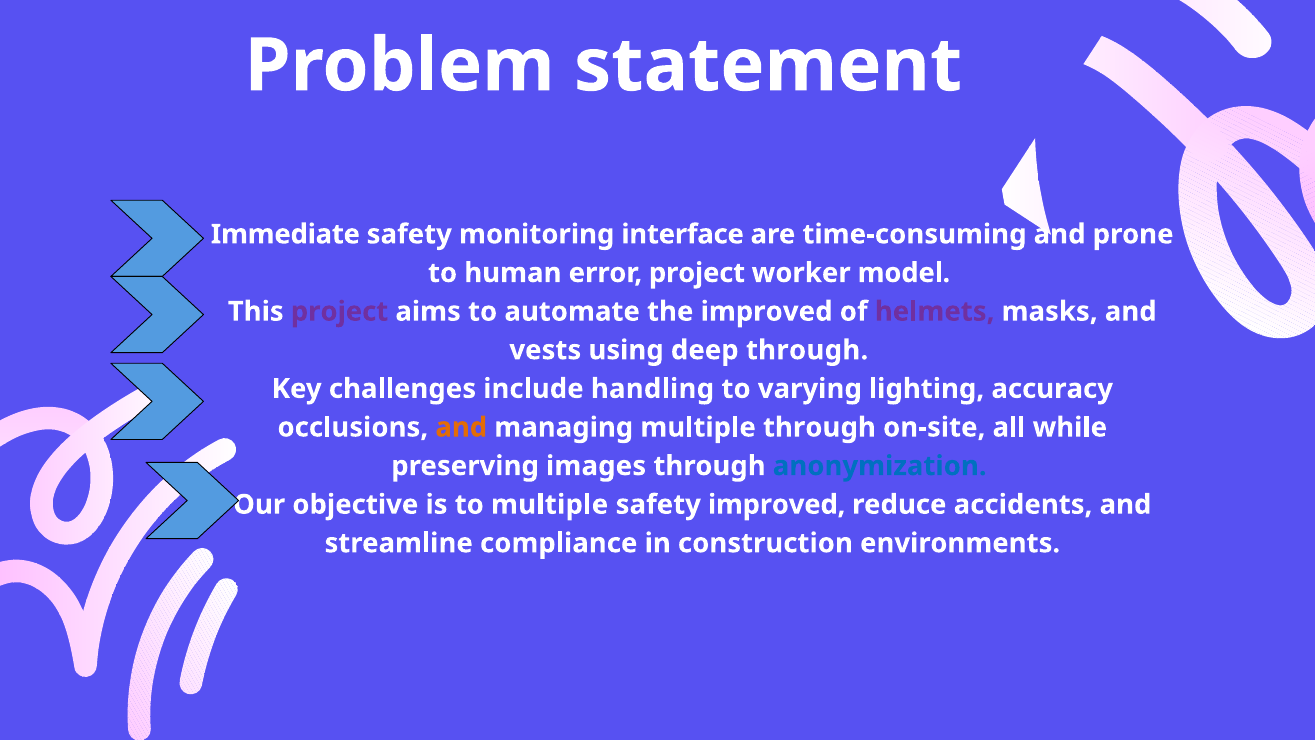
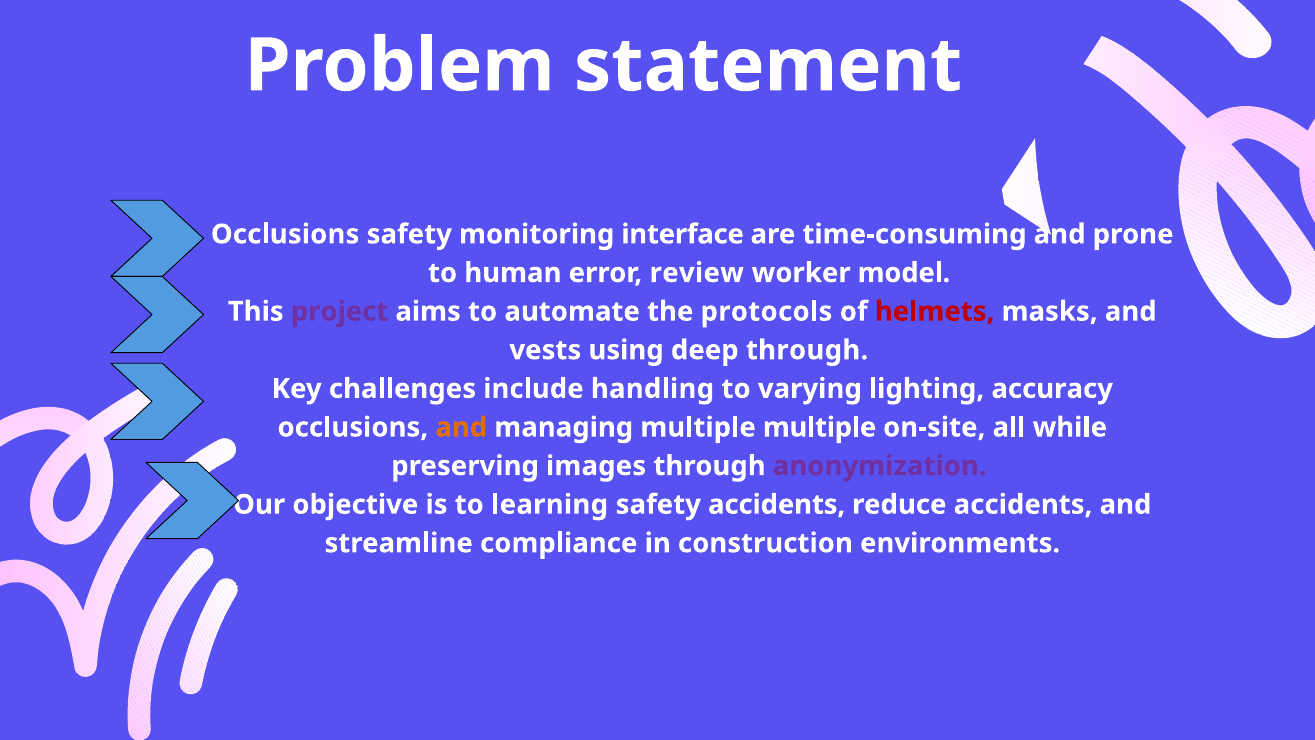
Immediate: Immediate -> Occlusions (285, 234)
error project: project -> review (697, 273)
the improved: improved -> protocols (766, 311)
helmets colour: purple -> red (935, 311)
multiple through: through -> multiple (820, 427)
anonymization colour: blue -> purple (880, 466)
to multiple: multiple -> learning (550, 504)
safety improved: improved -> accidents (777, 504)
